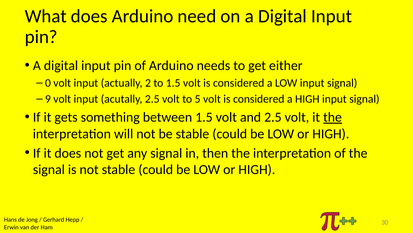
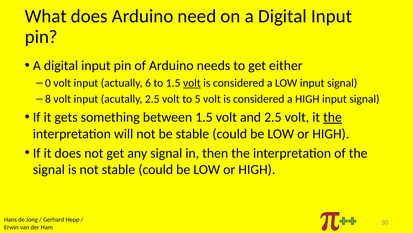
2: 2 -> 6 (148, 83)
volt underline: none -> present (192, 83)
9: 9 -> 8 (48, 99)
